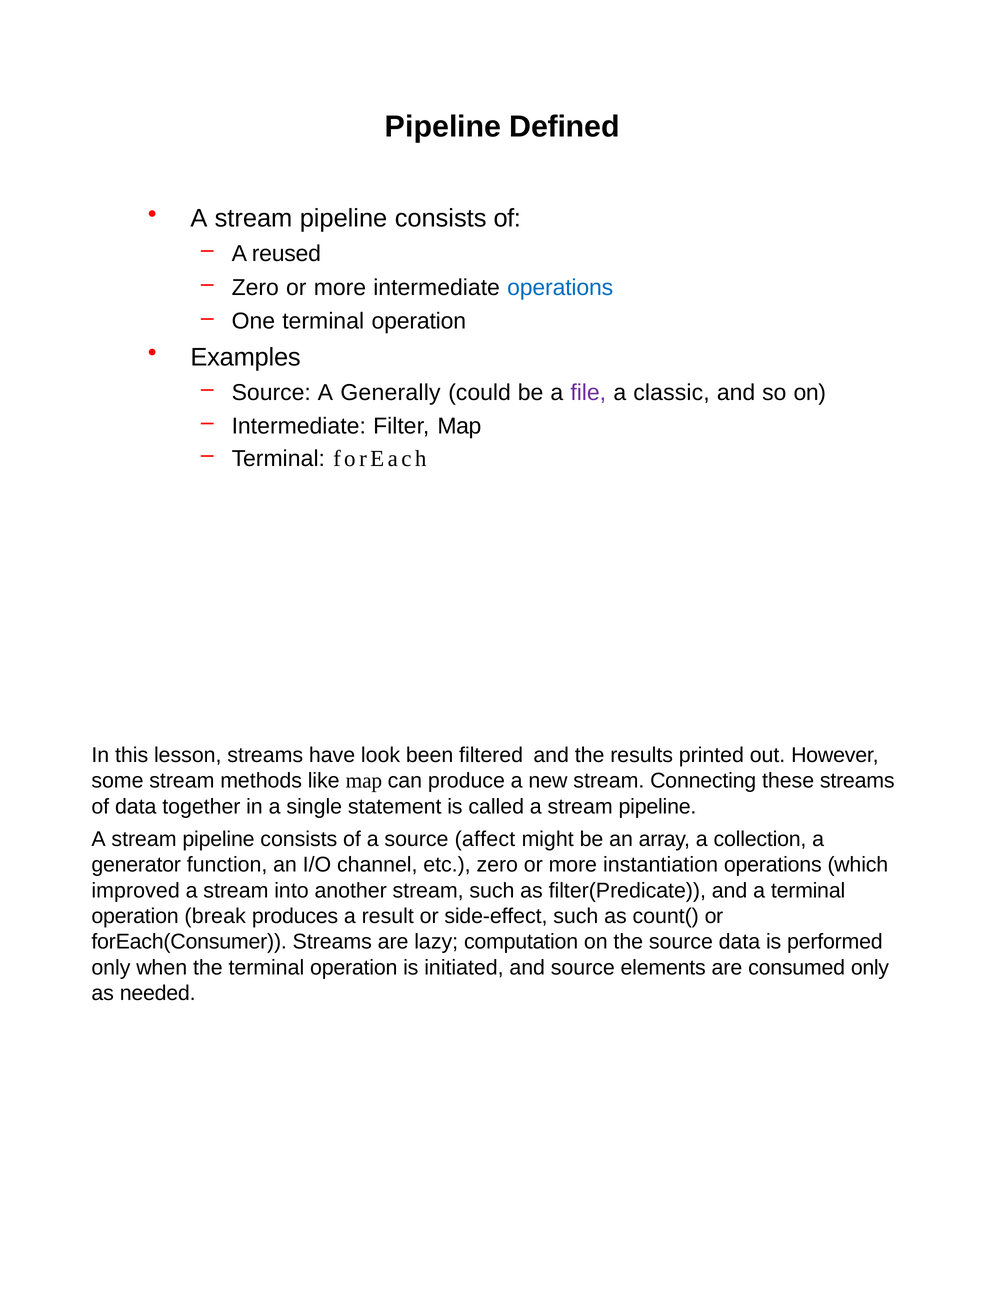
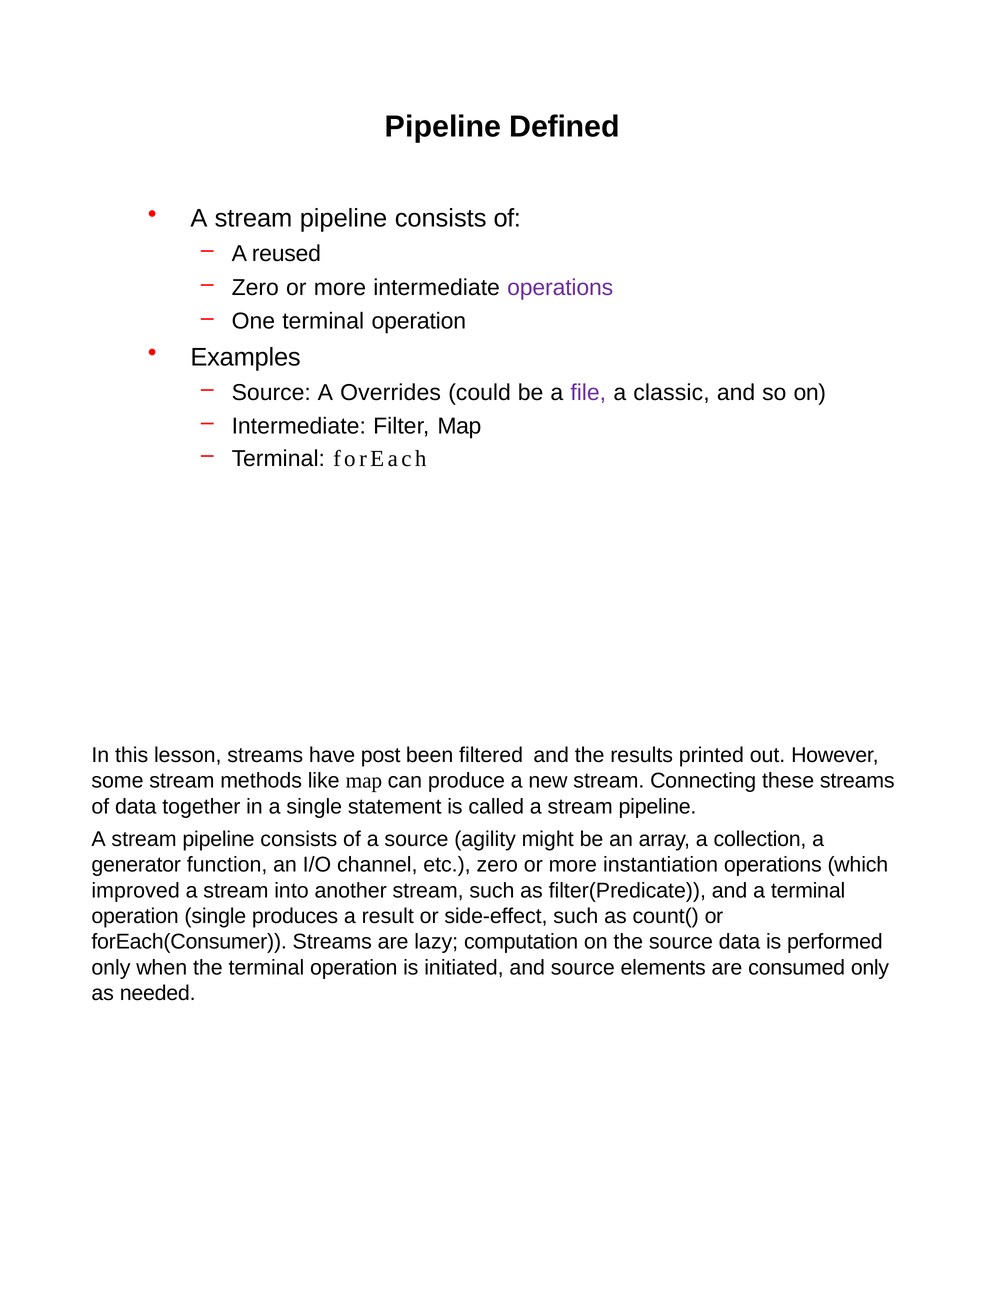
operations colour: blue -> purple (560, 287)
Generally: Generally -> Overrides (391, 392)
look: look -> post (381, 755)
affect: affect -> agility (485, 839)
operation break: break -> single (215, 916)
